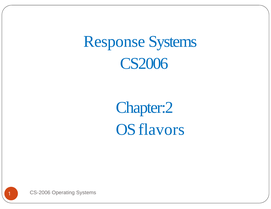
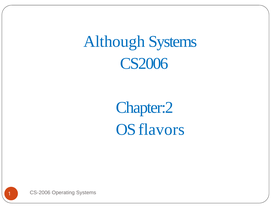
Response: Response -> Although (114, 42)
